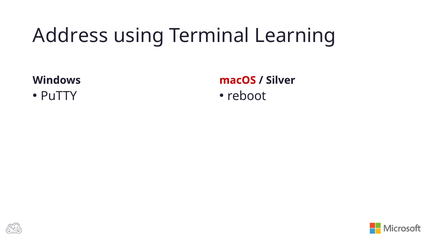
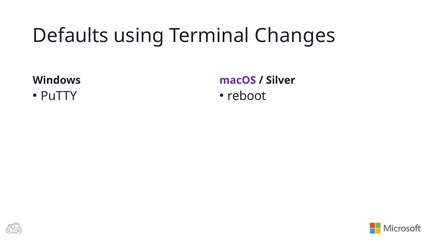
Address: Address -> Defaults (71, 36)
Learning: Learning -> Changes (295, 36)
macOS colour: red -> purple (238, 80)
